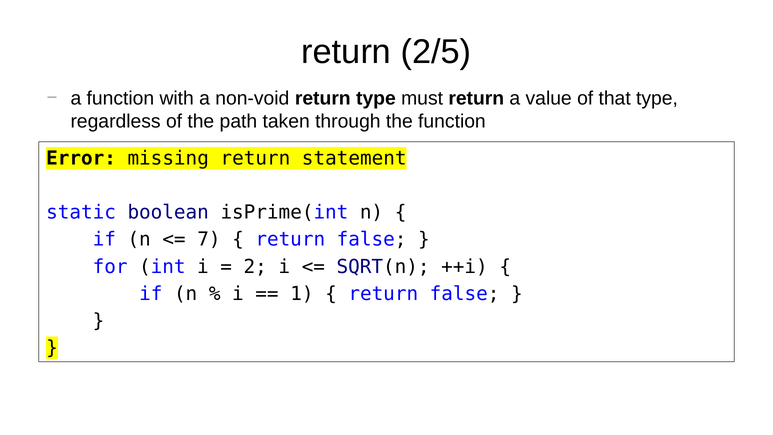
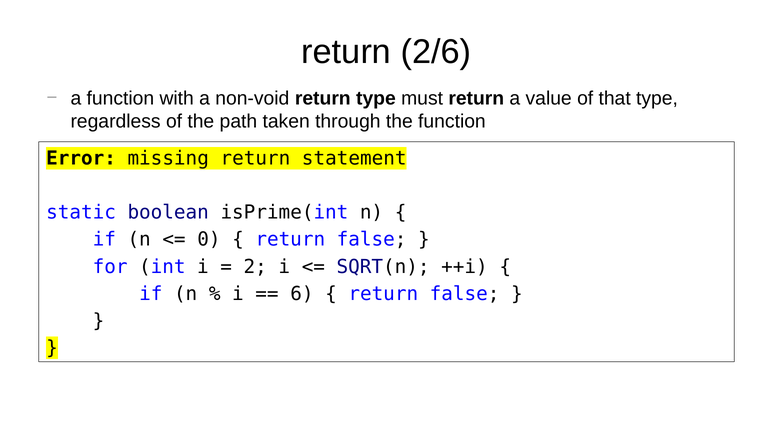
2/5: 2/5 -> 2/6 (436, 52)
7: 7 -> 0 (209, 240)
1: 1 -> 6 (302, 294)
